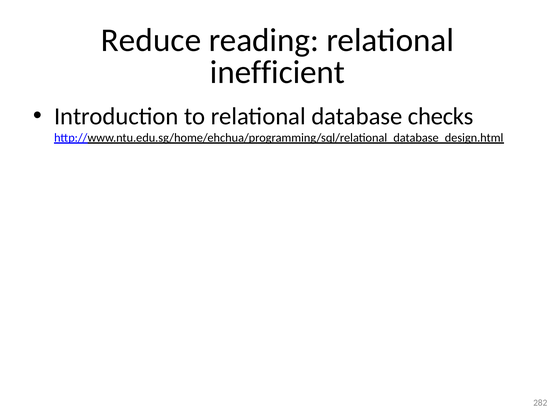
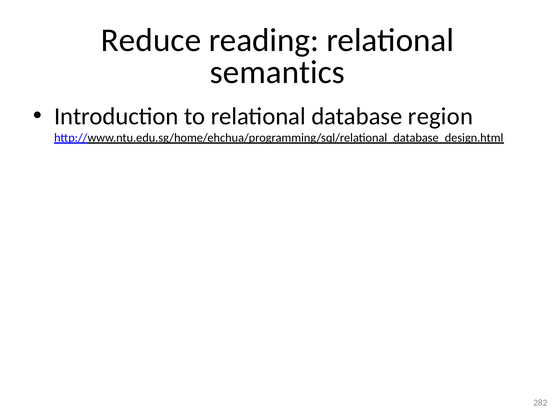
inefficient: inefficient -> semantics (277, 72)
checks: checks -> region (440, 116)
